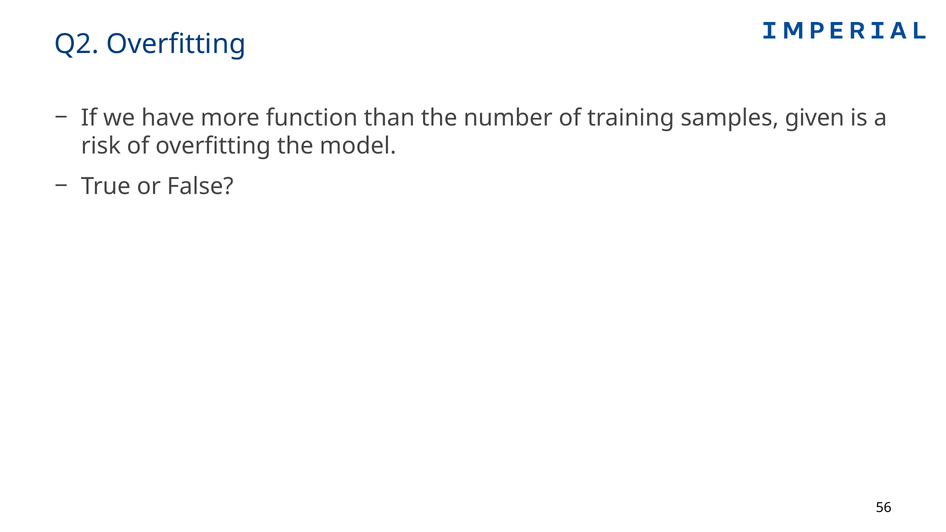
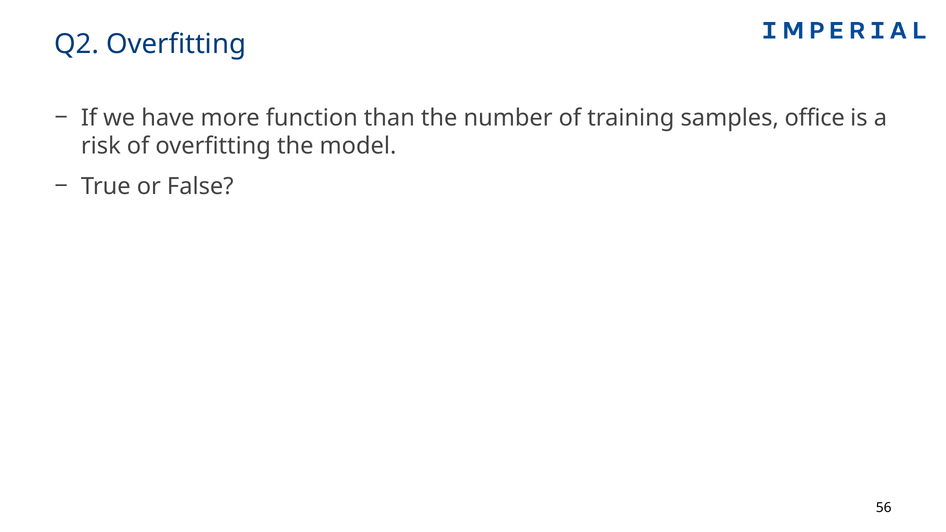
given: given -> office (815, 118)
